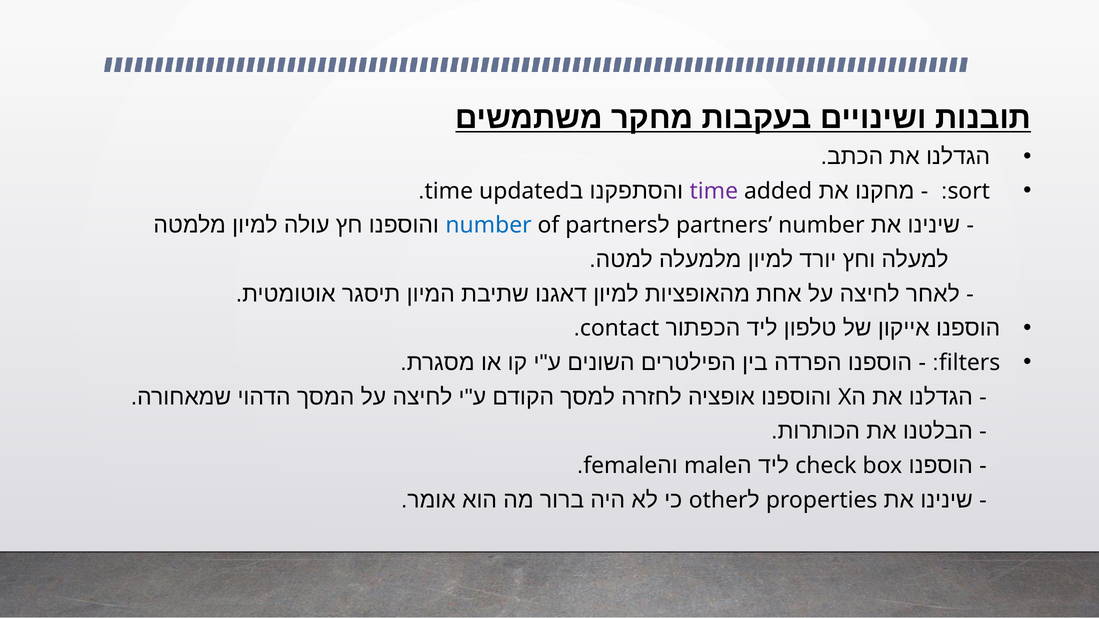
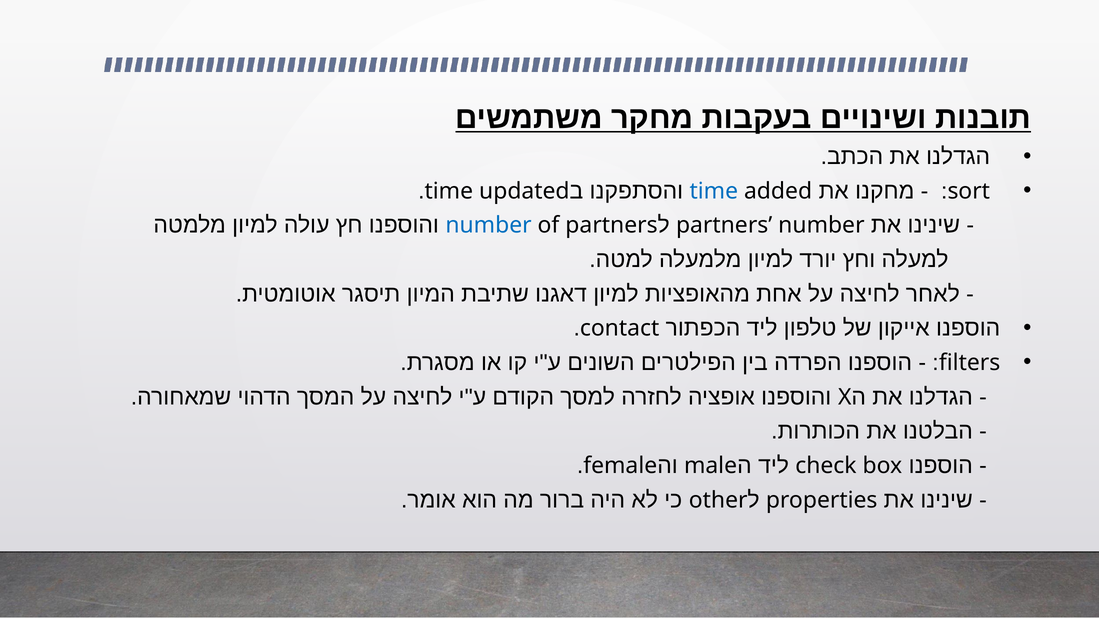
time colour: purple -> blue (714, 191)
